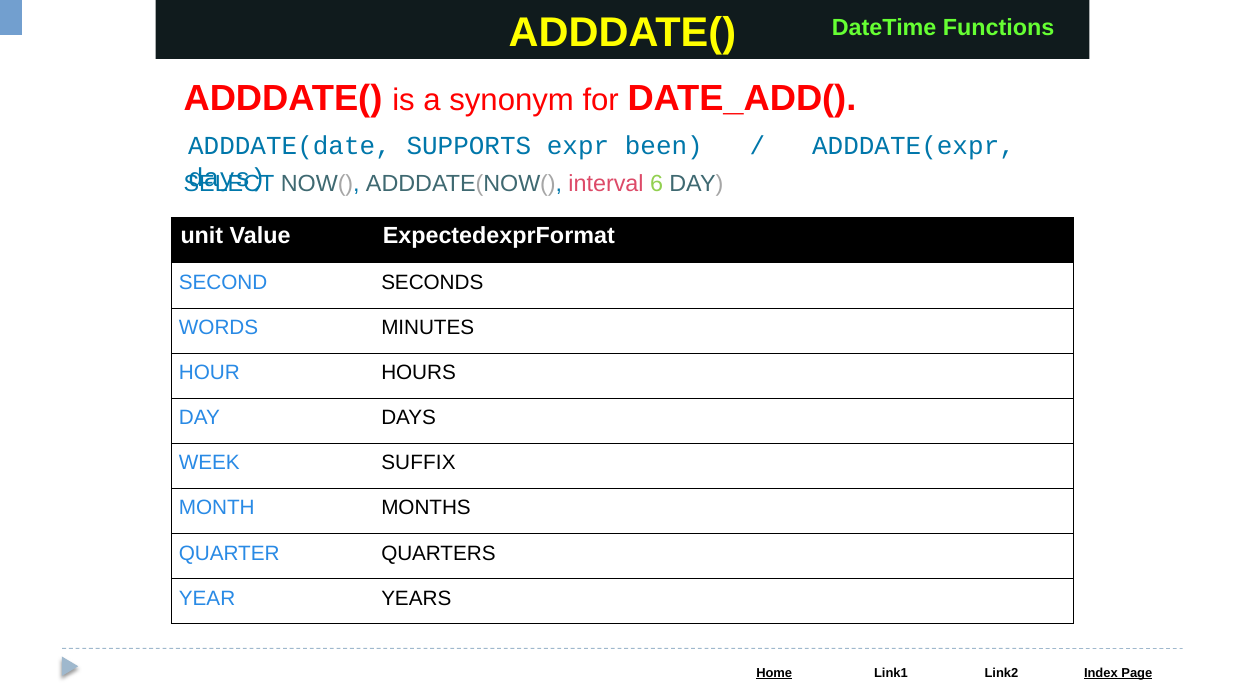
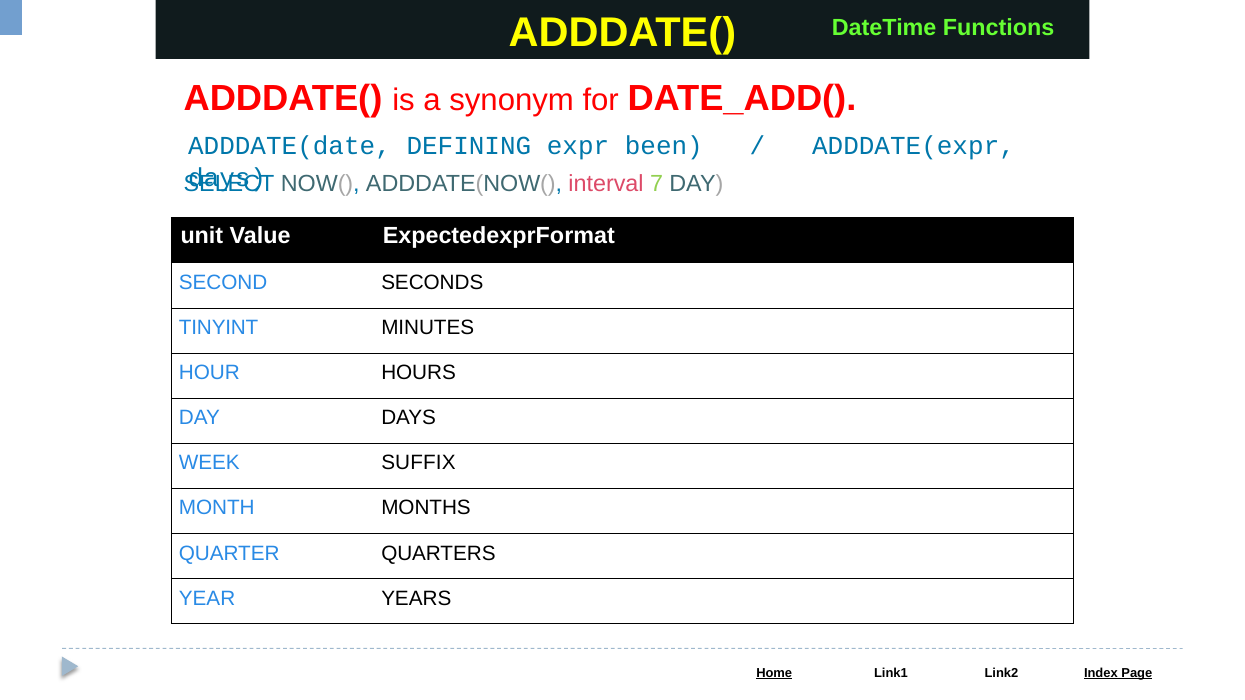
SUPPORTS: SUPPORTS -> DEFINING (469, 146)
6: 6 -> 7 (657, 183)
WORDS: WORDS -> TINYINT (219, 328)
